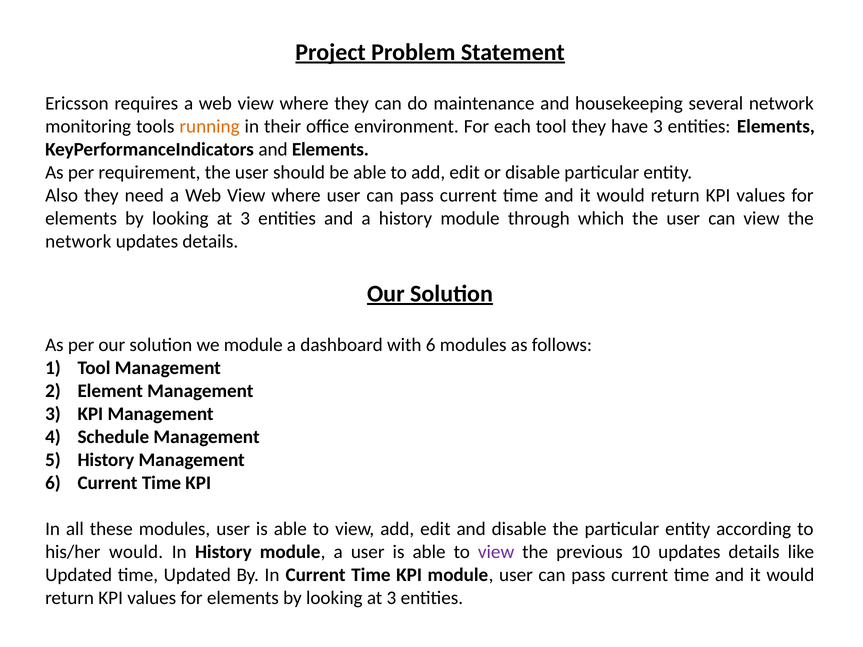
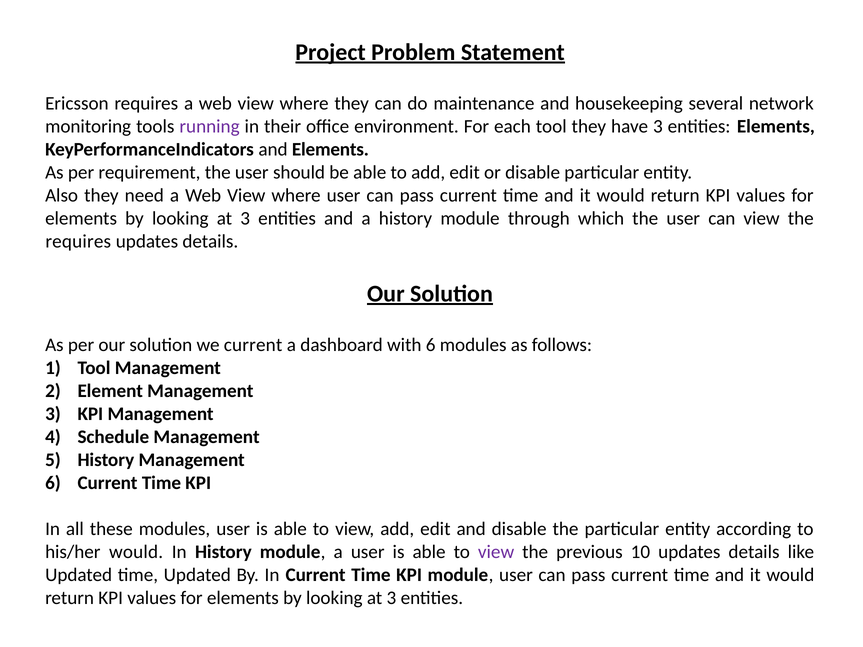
running colour: orange -> purple (210, 127)
network: network -> requires (78, 242)
we module: module -> current (253, 345)
